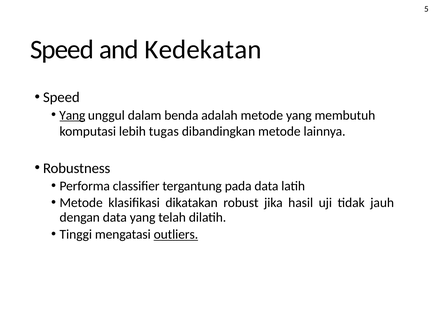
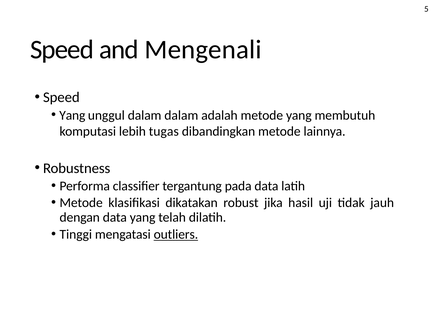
Kedekatan: Kedekatan -> Mengenali (203, 50)
Yang underline: present -> none (72, 115)
dalam benda: benda -> dalam (181, 115)
